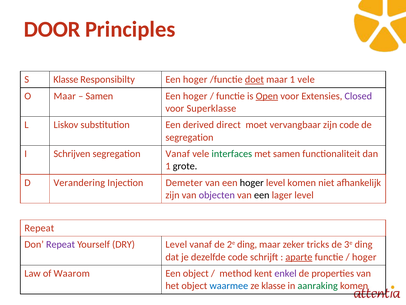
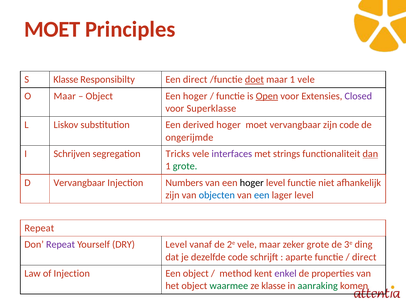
DOOR: DOOR -> MOET (52, 29)
Responsibilty Een hoger: hoger -> direct (195, 79)
Samen: Samen -> Object (99, 96)
derived direct: direct -> hoger (229, 125)
segregation: segregation -> ongerijmde (189, 137)
segregation Vanaf: Vanaf -> Tricks (178, 154)
interfaces colour: green -> purple (232, 154)
met samen: samen -> strings (287, 154)
dan underline: none -> present (370, 154)
grote colour: black -> green (185, 166)
D Verandering: Verandering -> Vervangbaar (79, 182)
Demeter: Demeter -> Numbers (184, 182)
level komen: komen -> functie (302, 182)
objecten colour: purple -> blue (217, 195)
een colour: black -> blue (262, 195)
2e ding: ding -> vele (247, 244)
zeker tricks: tricks -> grote (318, 244)
aparte underline: present -> none (299, 257)
hoger: hoger -> direct (364, 257)
of Waarom: Waarom -> Injection (72, 273)
waarmee colour: blue -> green (229, 285)
